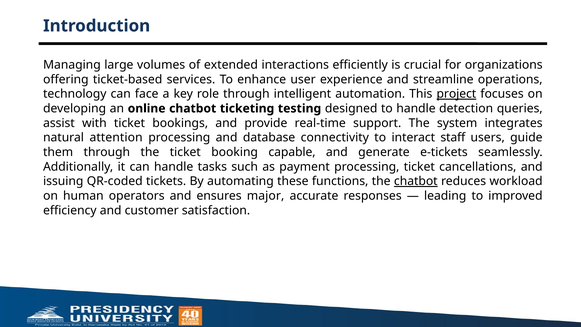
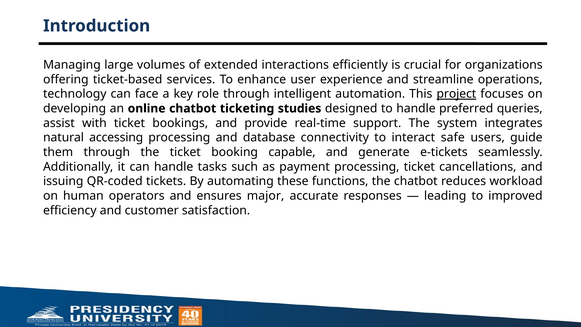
testing: testing -> studies (300, 108)
detection: detection -> preferred (466, 108)
attention: attention -> accessing (116, 138)
staff: staff -> safe (453, 138)
chatbot underline: present -> none (416, 181)
